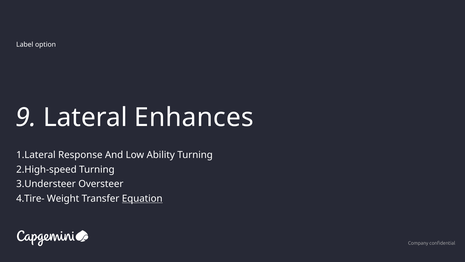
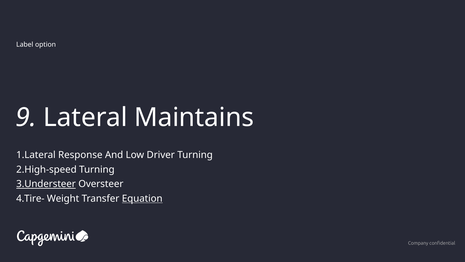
Enhances: Enhances -> Maintains (194, 117)
Ability: Ability -> Driver (161, 155)
3.Understeer underline: none -> present (46, 184)
